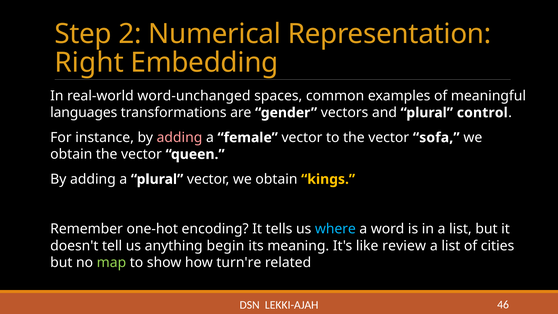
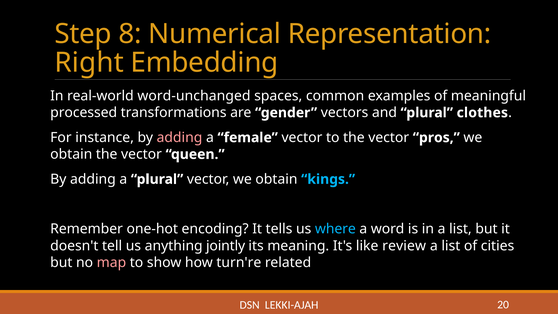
2: 2 -> 8 (130, 34)
languages: languages -> processed (84, 113)
control: control -> clothes (482, 113)
sofa: sofa -> pros (436, 138)
kings colour: yellow -> light blue (328, 179)
begin: begin -> jointly (226, 246)
map colour: light green -> pink (111, 262)
46: 46 -> 20 (503, 305)
